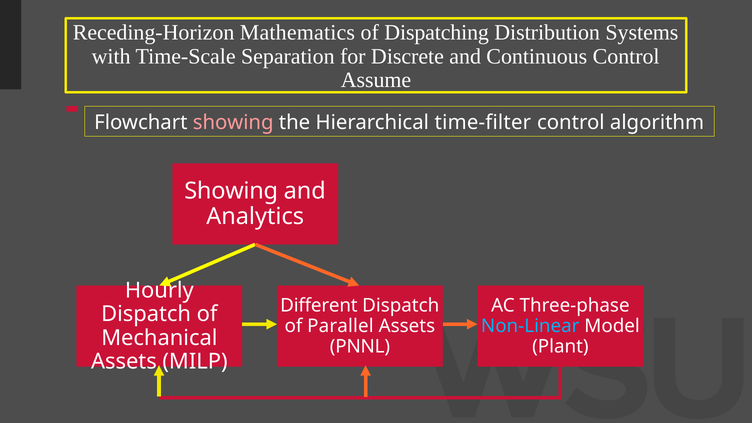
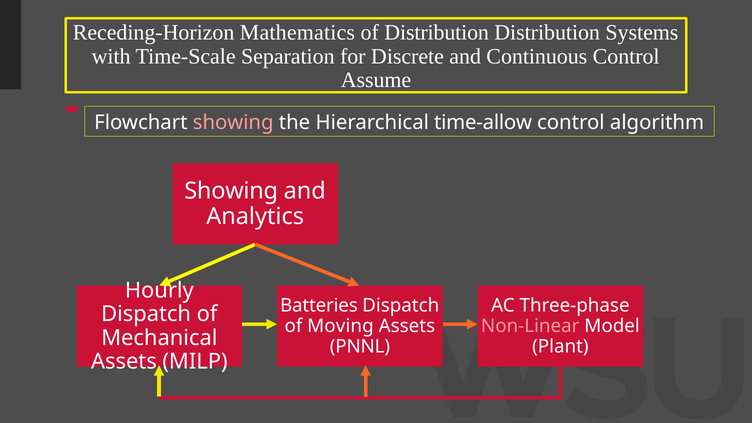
of Dispatching: Dispatching -> Distribution (437, 33)
time-filter: time-filter -> time-allow (483, 123)
Different: Different -> Batteries (319, 306)
Parallel: Parallel -> Moving (340, 326)
Non-Linear colour: light blue -> pink (530, 326)
